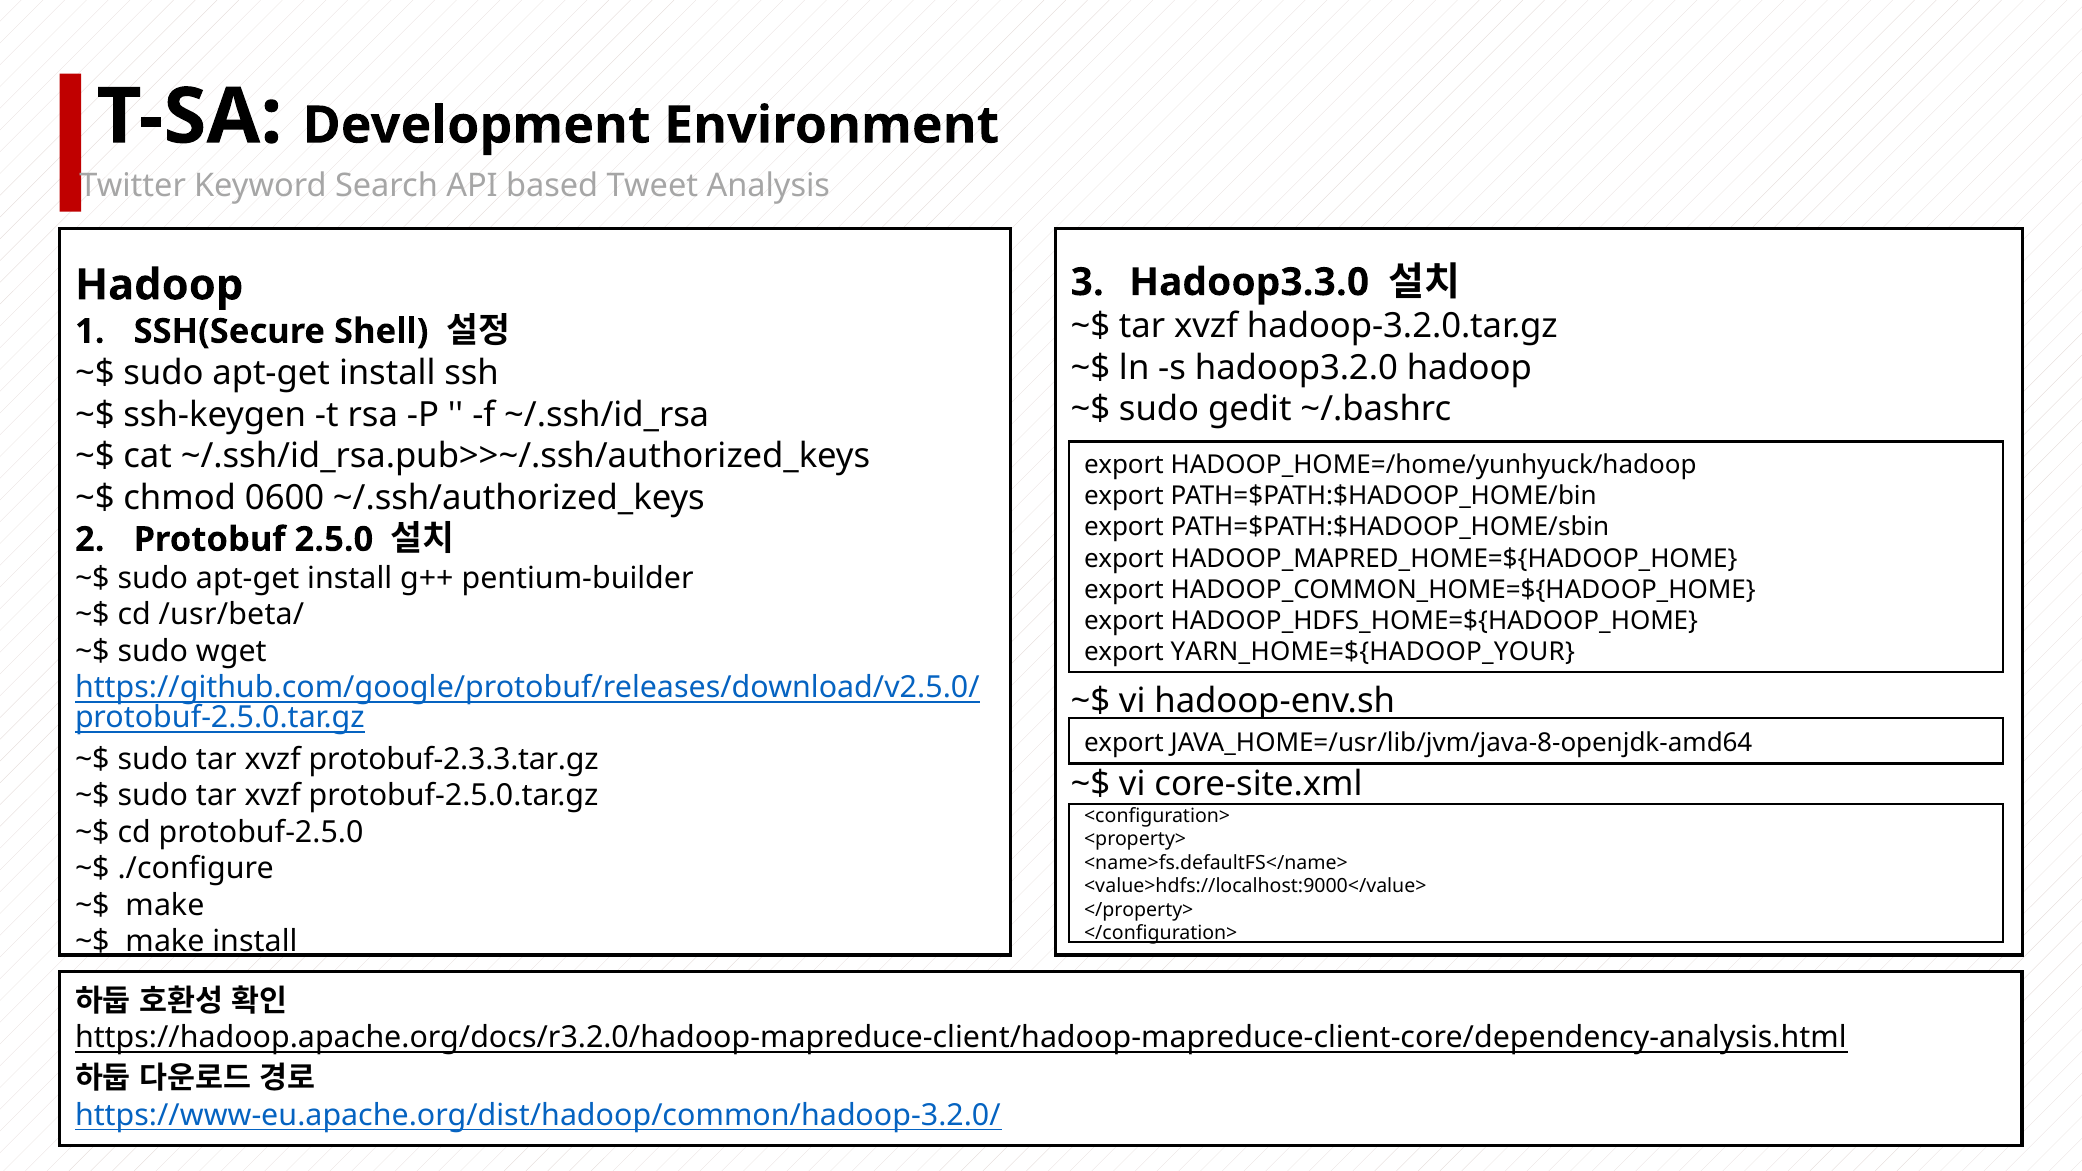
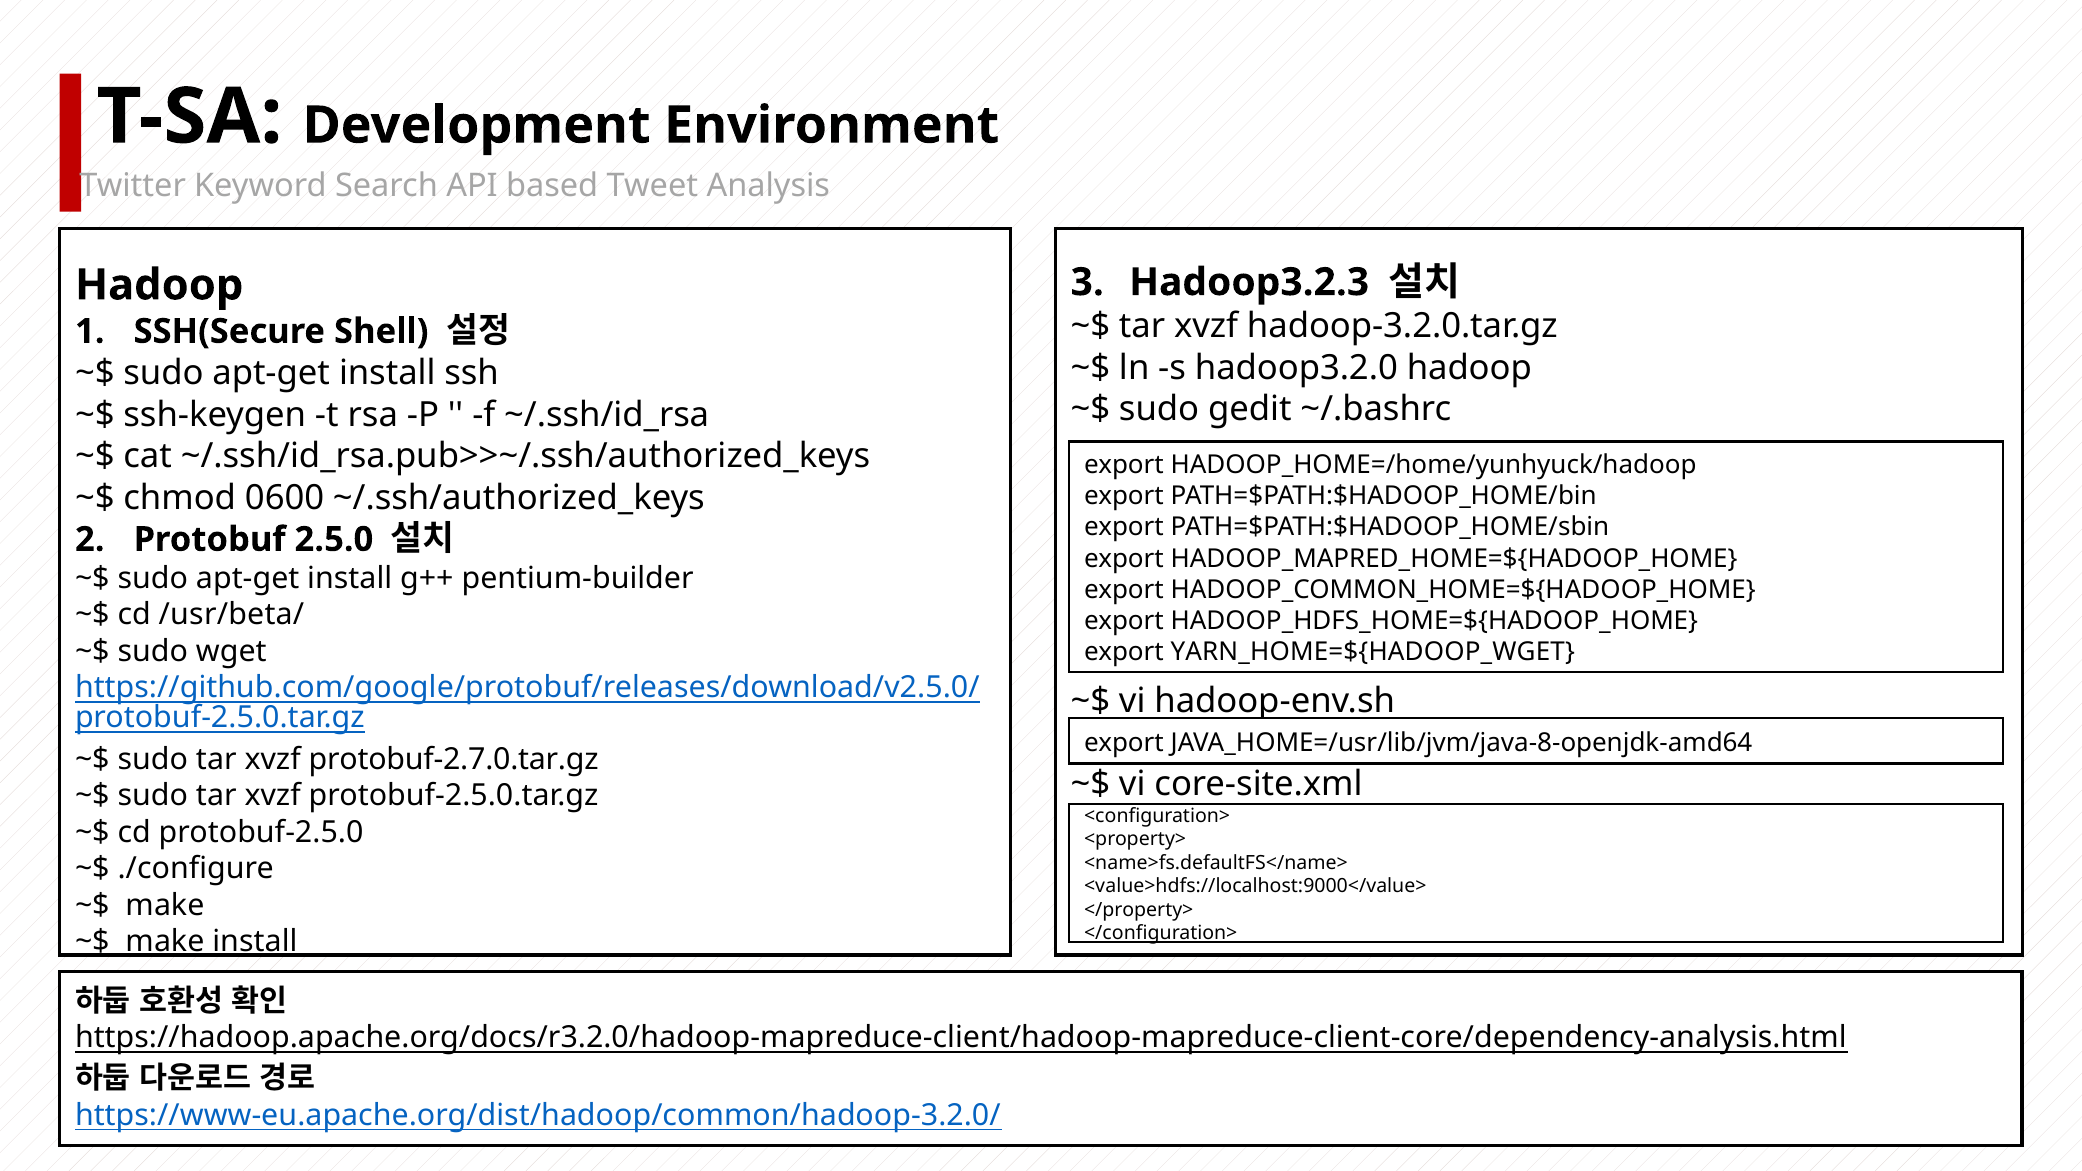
Hadoop3.3.0: Hadoop3.3.0 -> Hadoop3.2.3 (1249, 282)
YARN_HOME=${HADOOP_YOUR: YARN_HOME=${HADOOP_YOUR -> YARN_HOME=${HADOOP_WGET (1373, 652)
protobuf-2.3.3.tar.gz: protobuf-2.3.3.tar.gz -> protobuf-2.7.0.tar.gz (454, 759)
